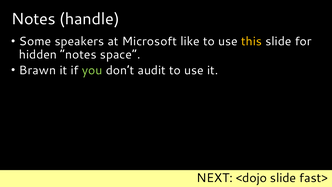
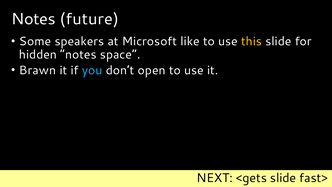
handle: handle -> future (89, 19)
you colour: light green -> light blue (92, 70)
audit: audit -> open (152, 70)
<dojo: <dojo -> <gets (251, 178)
